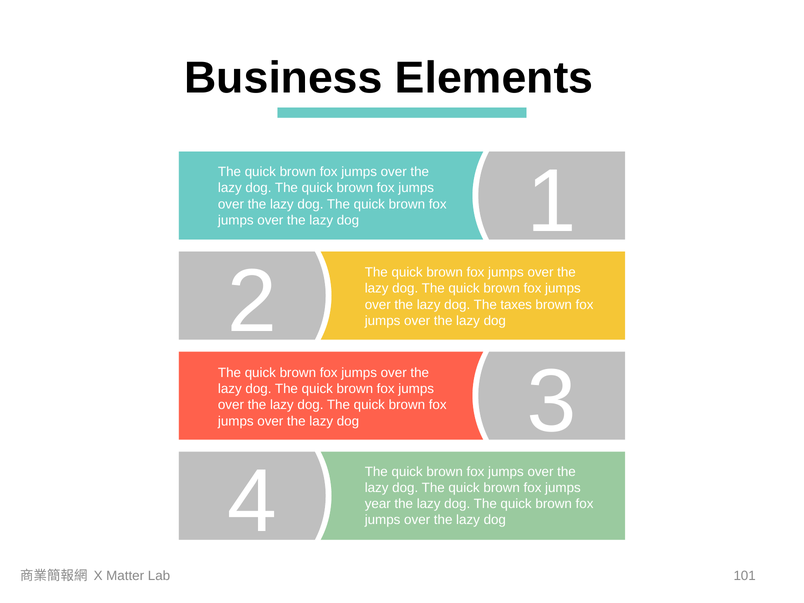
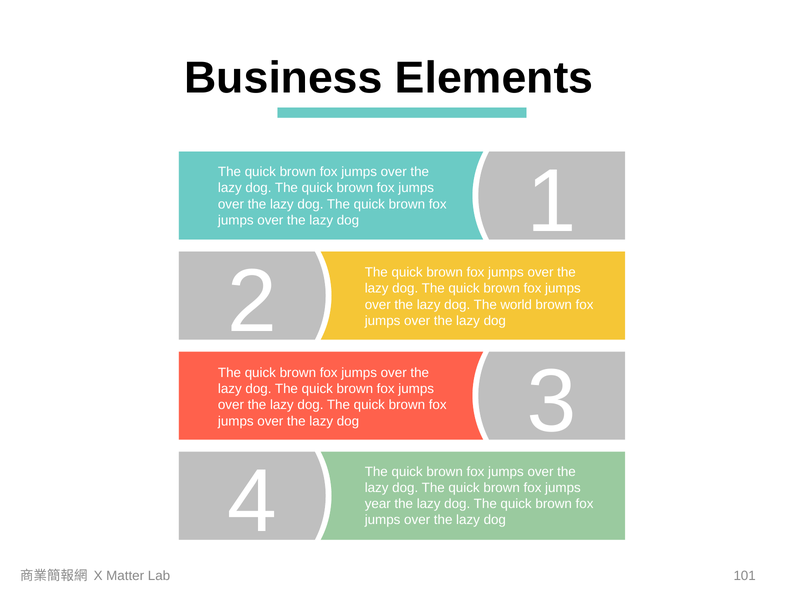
taxes: taxes -> world (516, 305)
